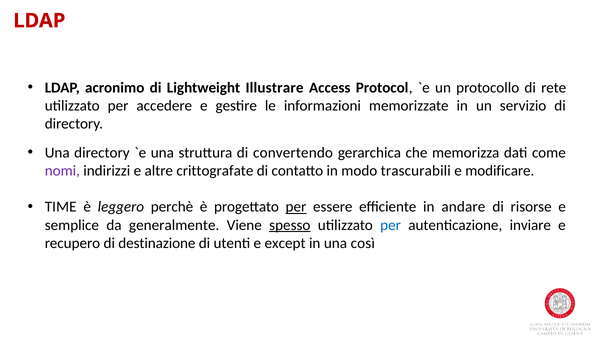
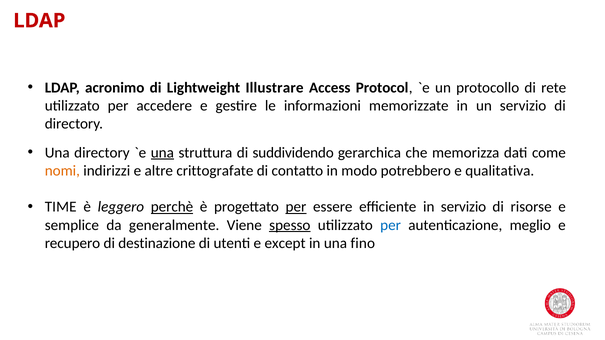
una underline: none -> present (162, 153)
convertendo: convertendo -> suddividendo (293, 153)
nomi colour: purple -> orange (62, 171)
trascurabili: trascurabili -> potrebbero (416, 171)
modificare: modificare -> qualitativa (500, 171)
perchè underline: none -> present (172, 207)
in andare: andare -> servizio (464, 207)
inviare: inviare -> meglio (530, 225)
così: così -> fino (363, 243)
